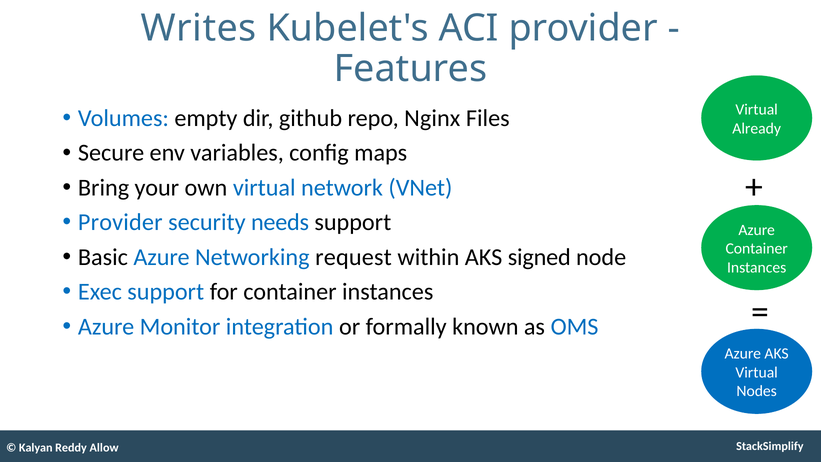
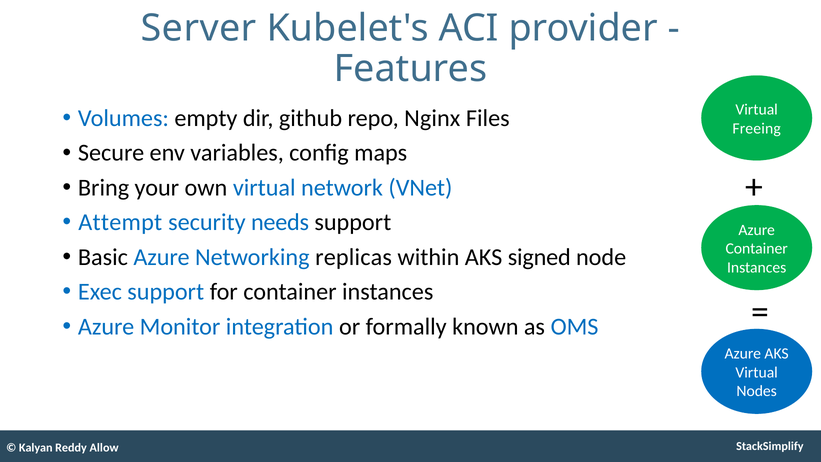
Writes: Writes -> Server (199, 28)
Already: Already -> Freeing (757, 128)
Provider: Provider -> Attempt (120, 222)
request: request -> replicas (354, 257)
